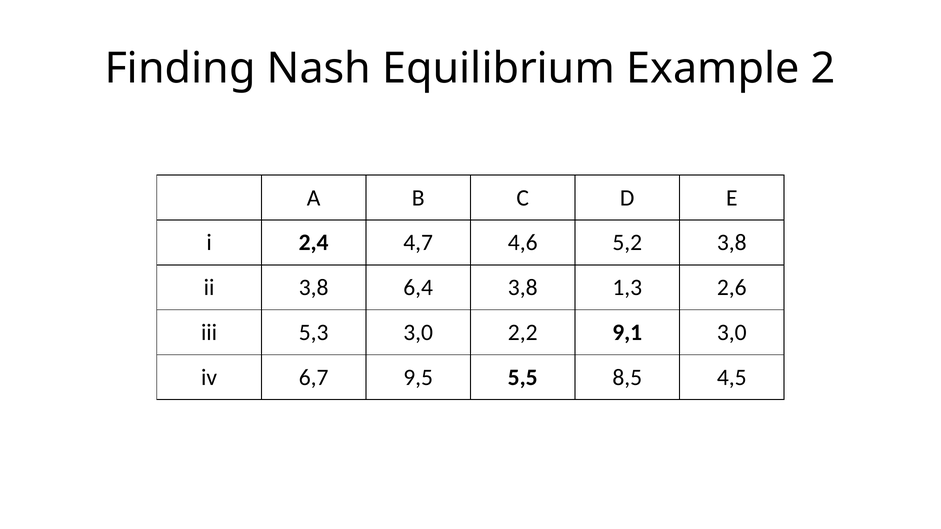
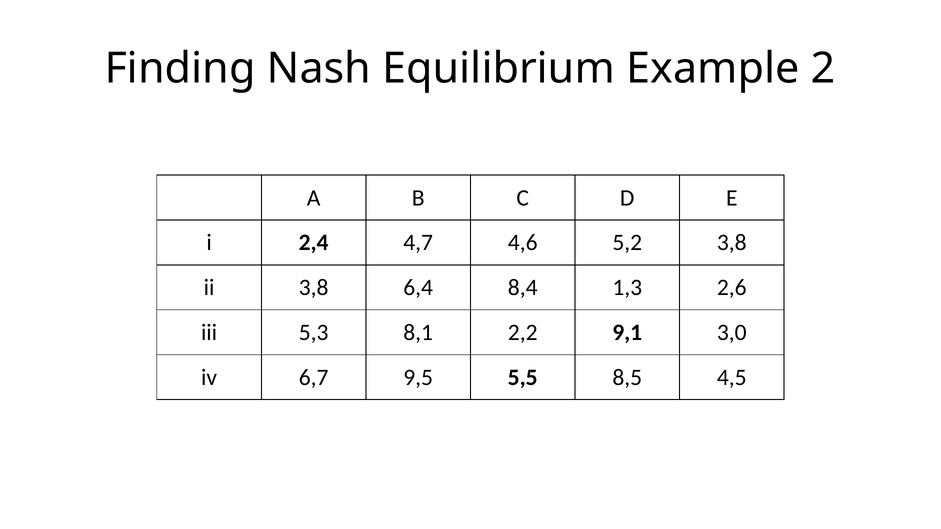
6,4 3,8: 3,8 -> 8,4 (523, 288)
5,3 3,0: 3,0 -> 8,1 (418, 333)
